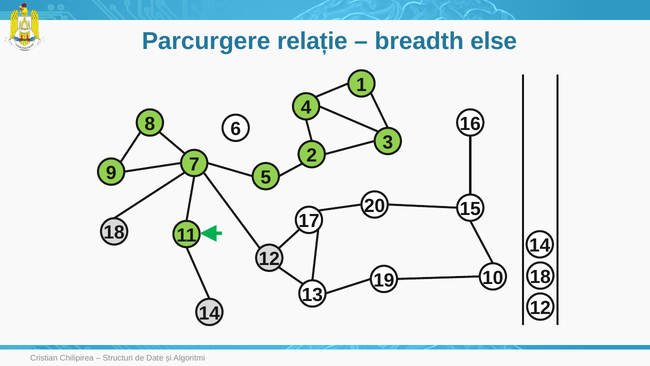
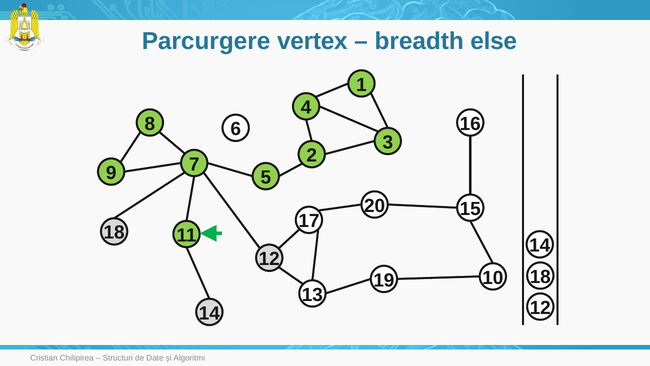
relație: relație -> vertex (312, 41)
